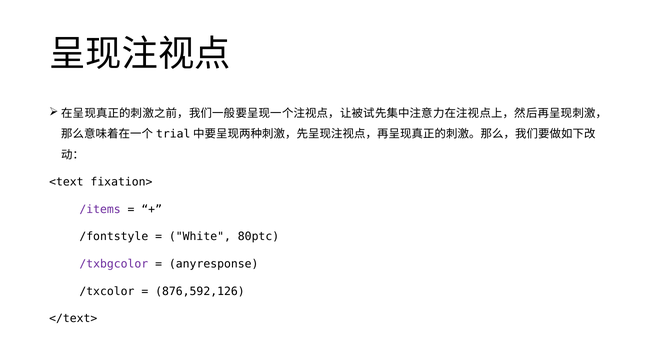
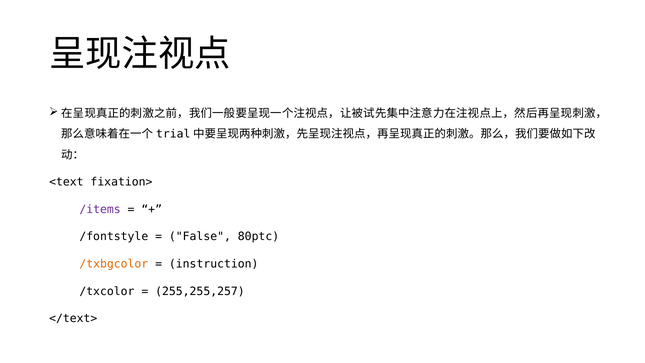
White: White -> False (200, 237)
/txbgcolor colour: purple -> orange (114, 264)
anyresponse: anyresponse -> instruction (214, 264)
876,592,126: 876,592,126 -> 255,255,257 (200, 291)
